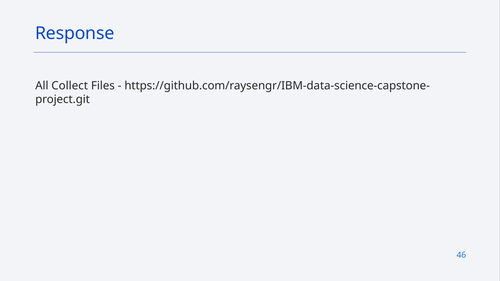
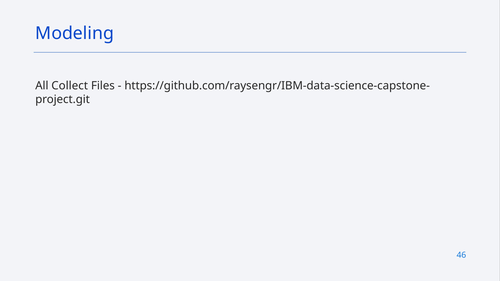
Response: Response -> Modeling (75, 33)
